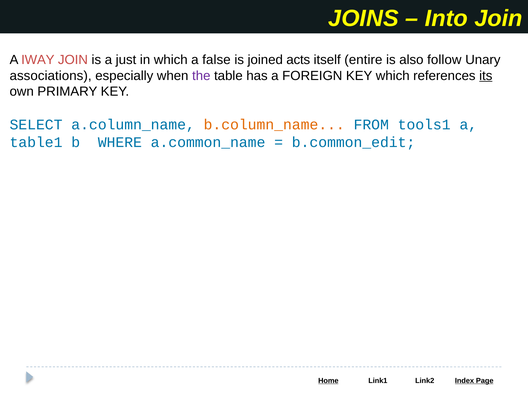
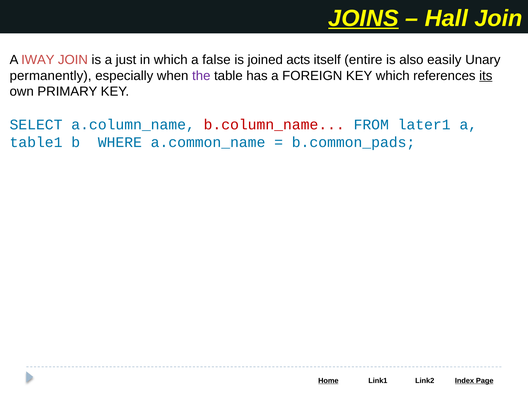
JOINS underline: none -> present (364, 18)
Into: Into -> Hall (446, 18)
follow: follow -> easily (444, 60)
associations: associations -> permanently (51, 76)
b.column_name colour: orange -> red (274, 125)
tools1: tools1 -> later1 (424, 125)
b.common_edit: b.common_edit -> b.common_pads (354, 142)
